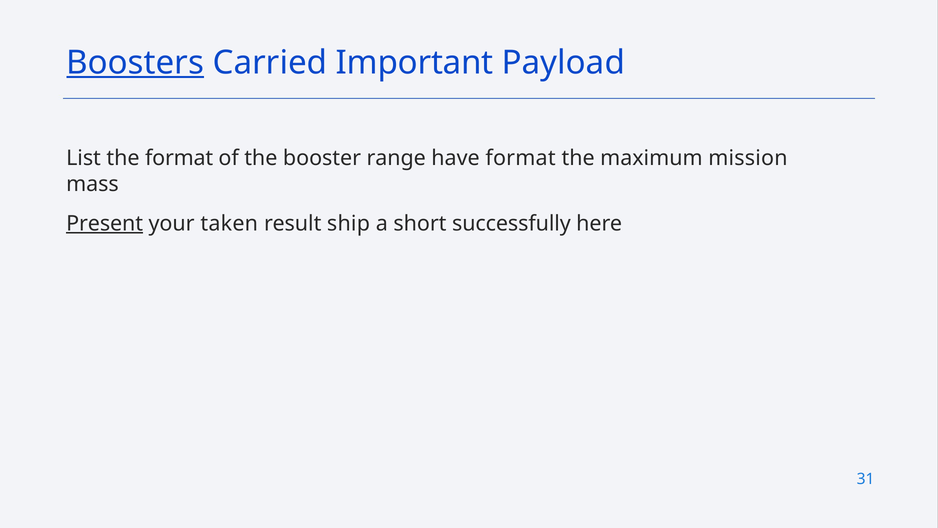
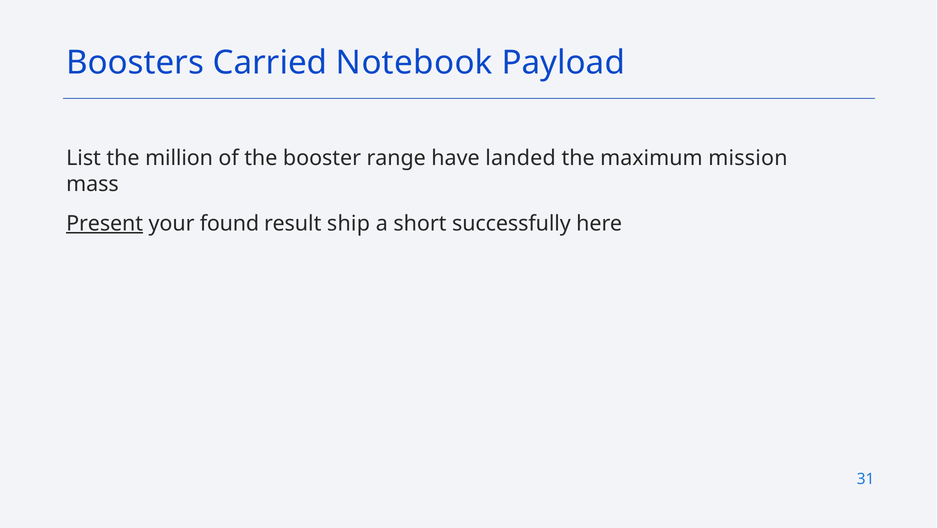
Boosters underline: present -> none (135, 63)
Important: Important -> Notebook (414, 63)
the format: format -> million (179, 158)
have format: format -> landed (521, 158)
taken: taken -> found (229, 223)
